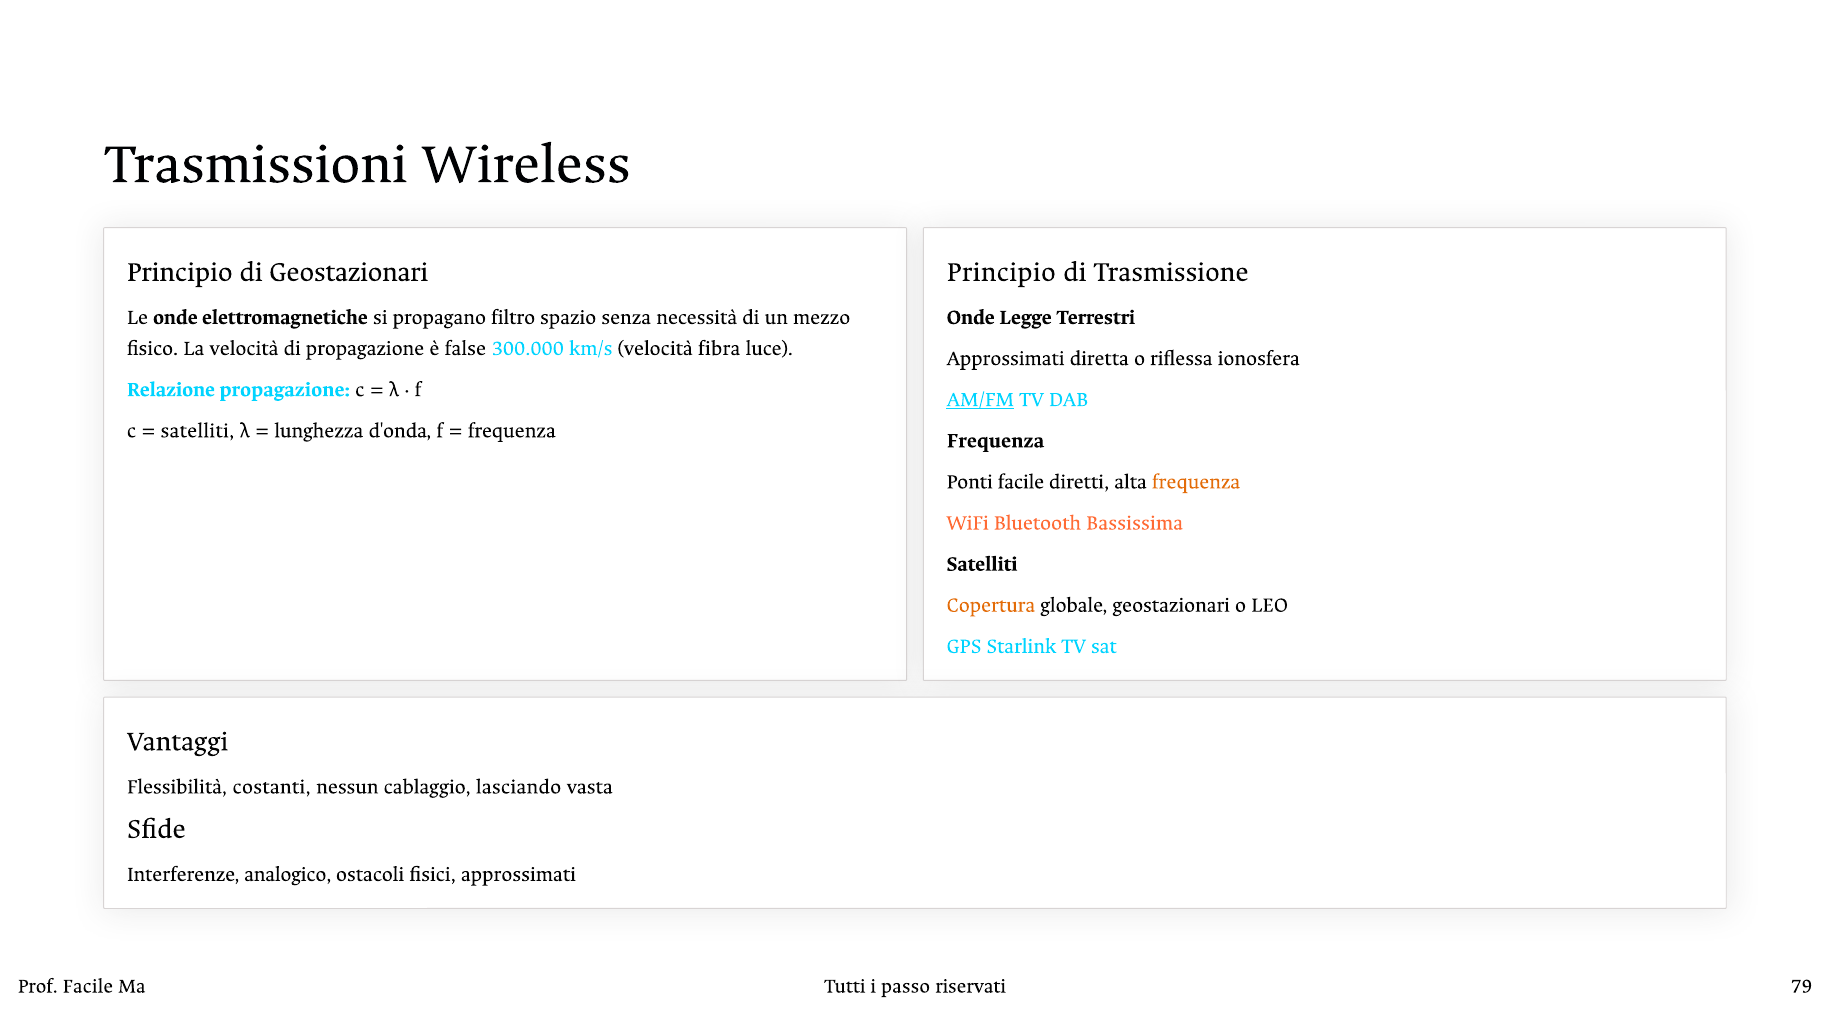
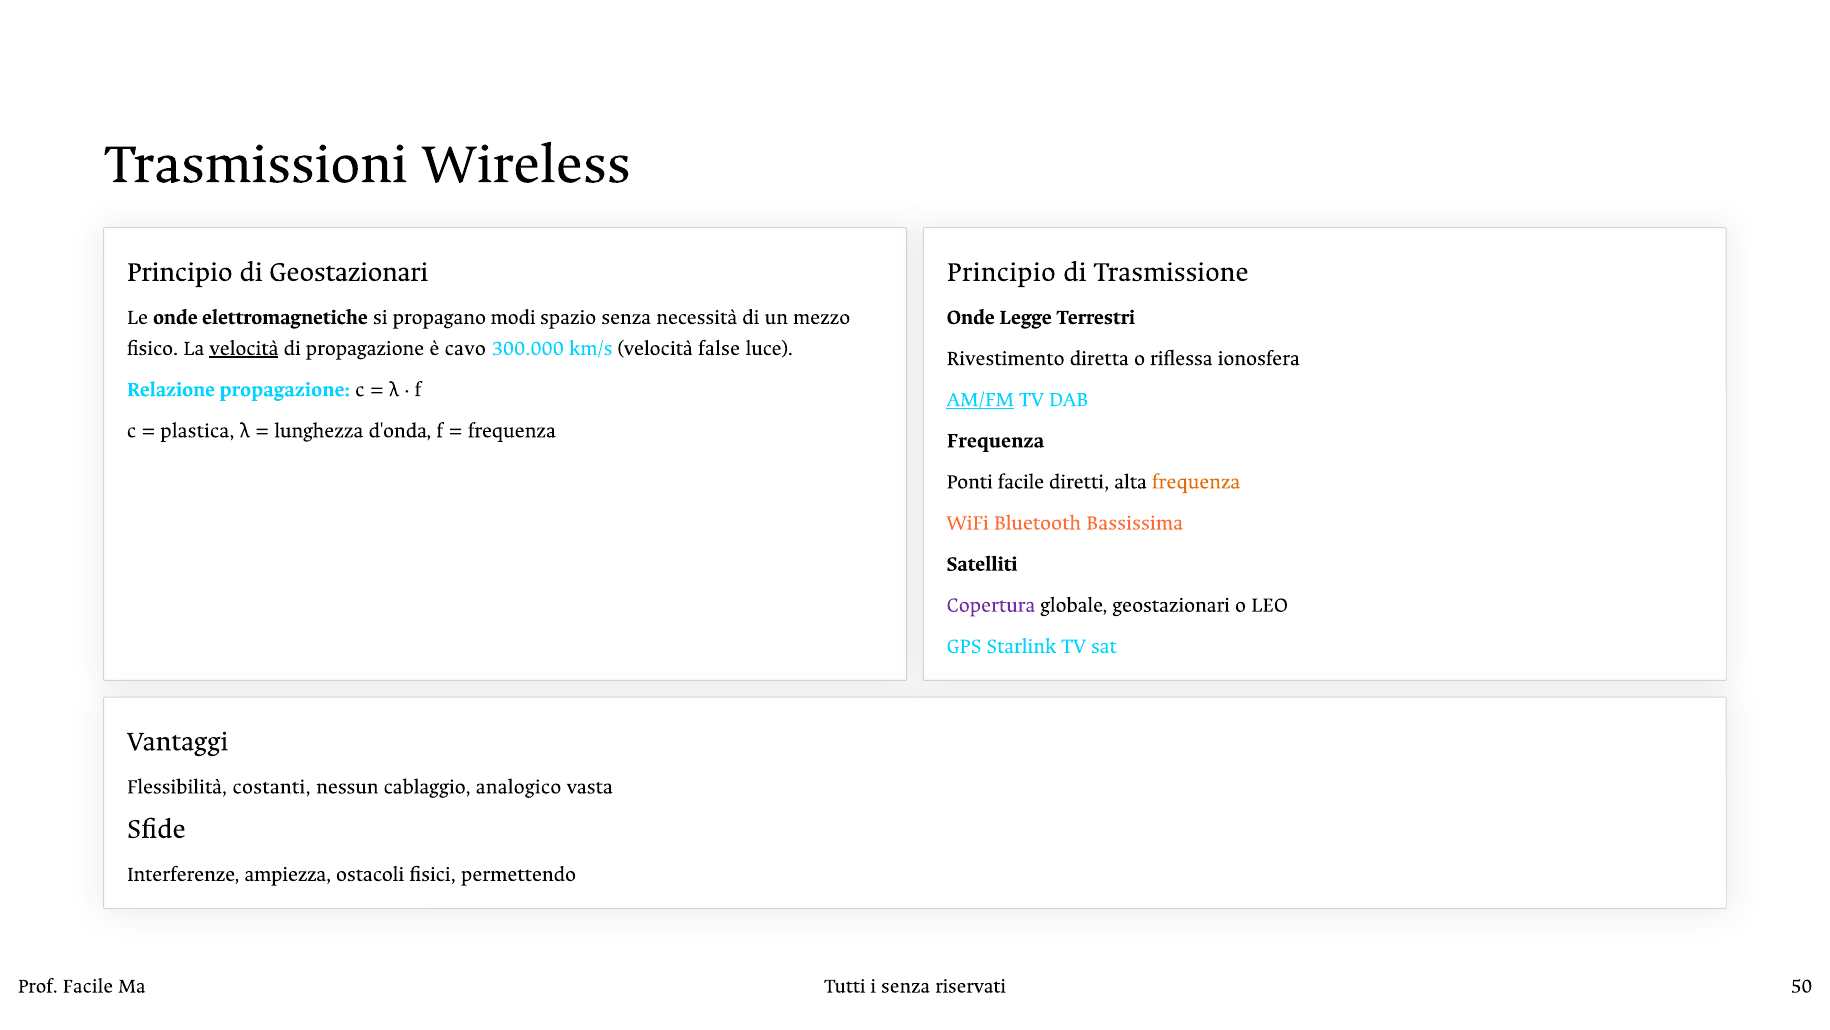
filtro: filtro -> modi (513, 317)
velocità underline: none -> present (244, 348)
false: false -> cavo (465, 348)
fibra: fibra -> false (719, 348)
Approssimati: Approssimati -> Rivestimento (1006, 358)
satelliti: satelliti -> plastica (197, 430)
Copertura colour: orange -> purple (991, 604)
lasciando: lasciando -> analogico (519, 786)
analogico: analogico -> ampiezza (288, 873)
fisici approssimati: approssimati -> permettendo (519, 873)
i passo: passo -> senza (906, 985)
79: 79 -> 50 (1801, 985)
